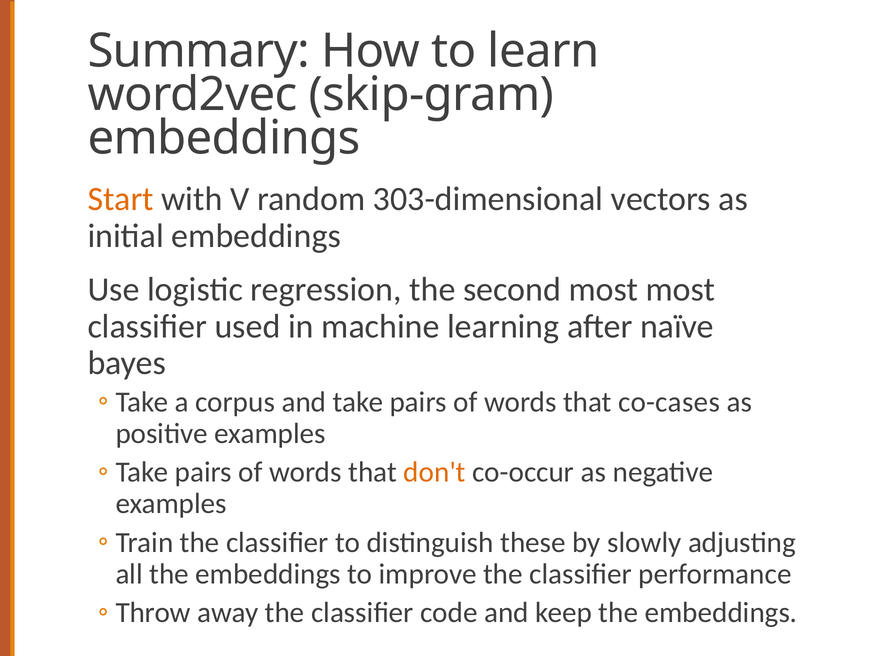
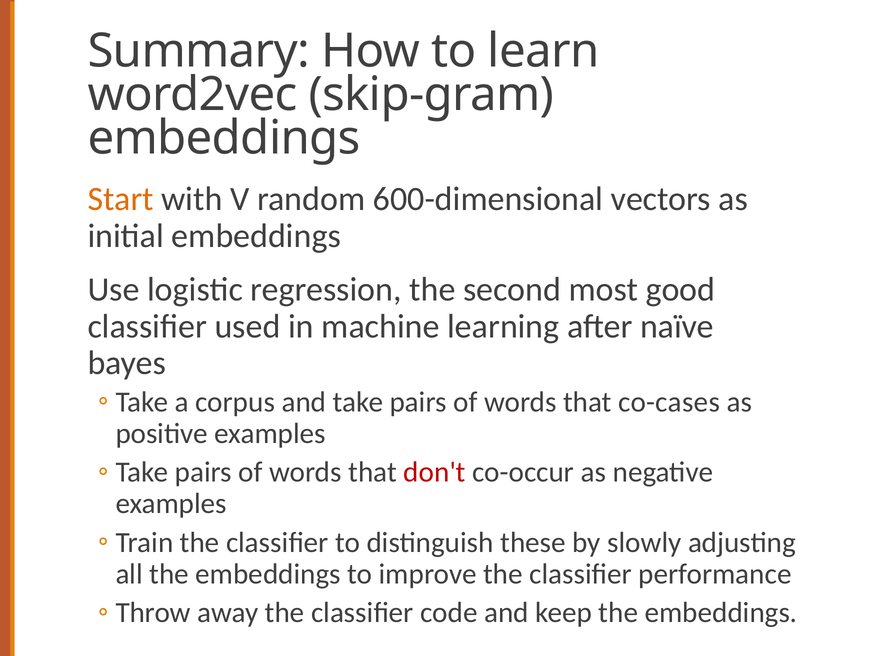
303-dimensional: 303-dimensional -> 600-dimensional (488, 199)
most most: most -> good (680, 290)
don't colour: orange -> red (435, 473)
